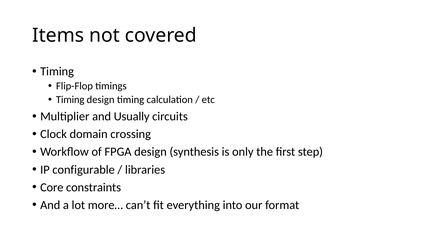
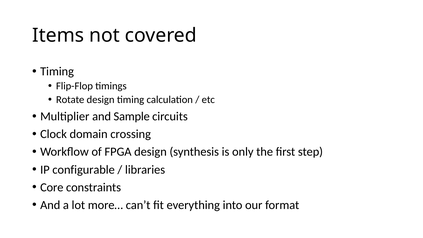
Timing: Timing -> Rotate (70, 100)
Usually: Usually -> Sample (132, 116)
